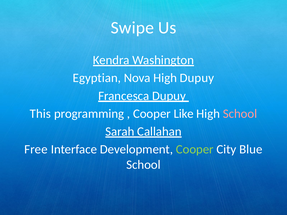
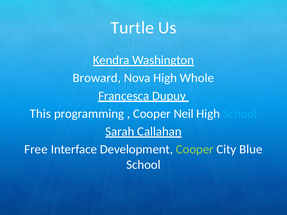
Swipe: Swipe -> Turtle (132, 28)
Egyptian: Egyptian -> Broward (97, 78)
High Dupuy: Dupuy -> Whole (197, 78)
Like: Like -> Neil (184, 114)
School colour: pink -> light blue (240, 114)
